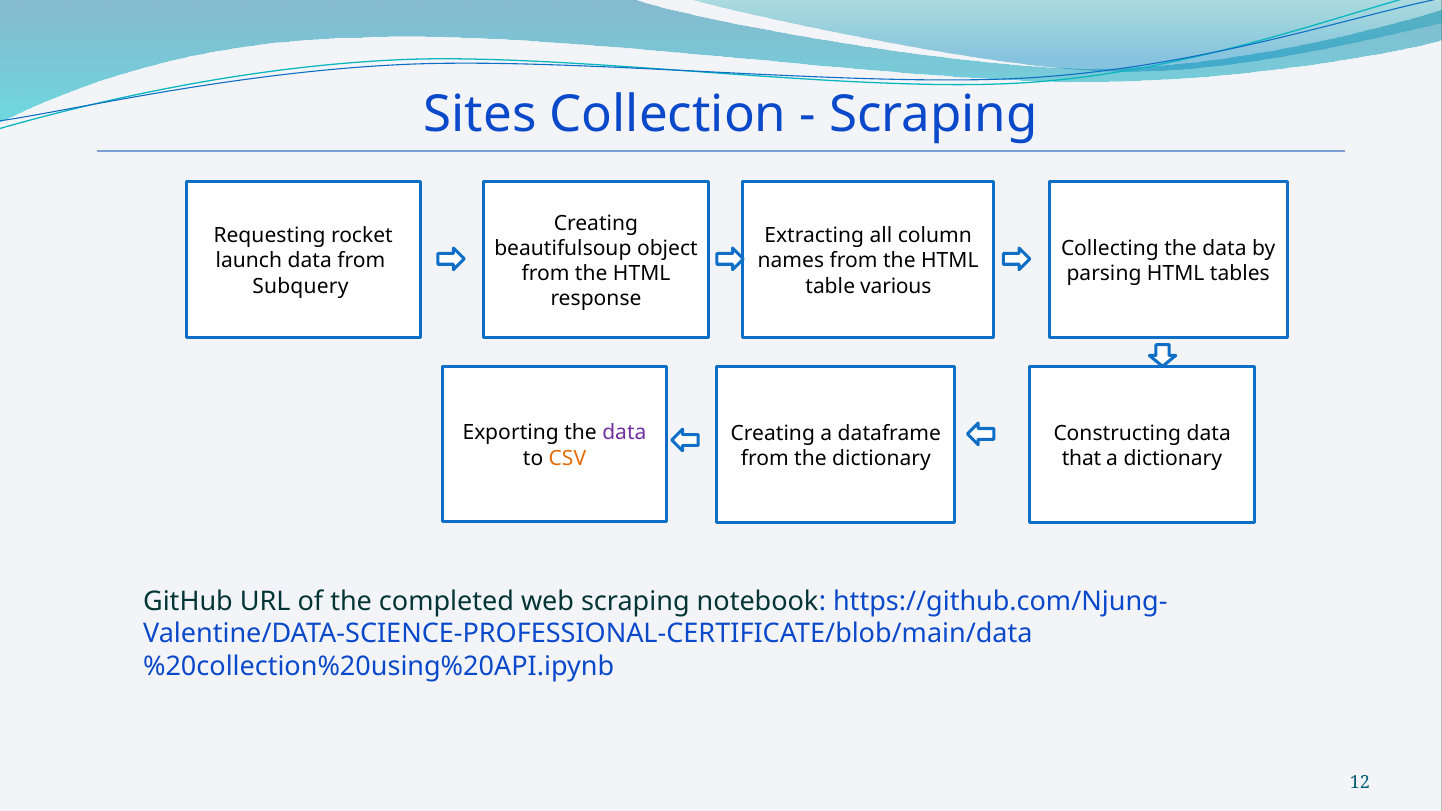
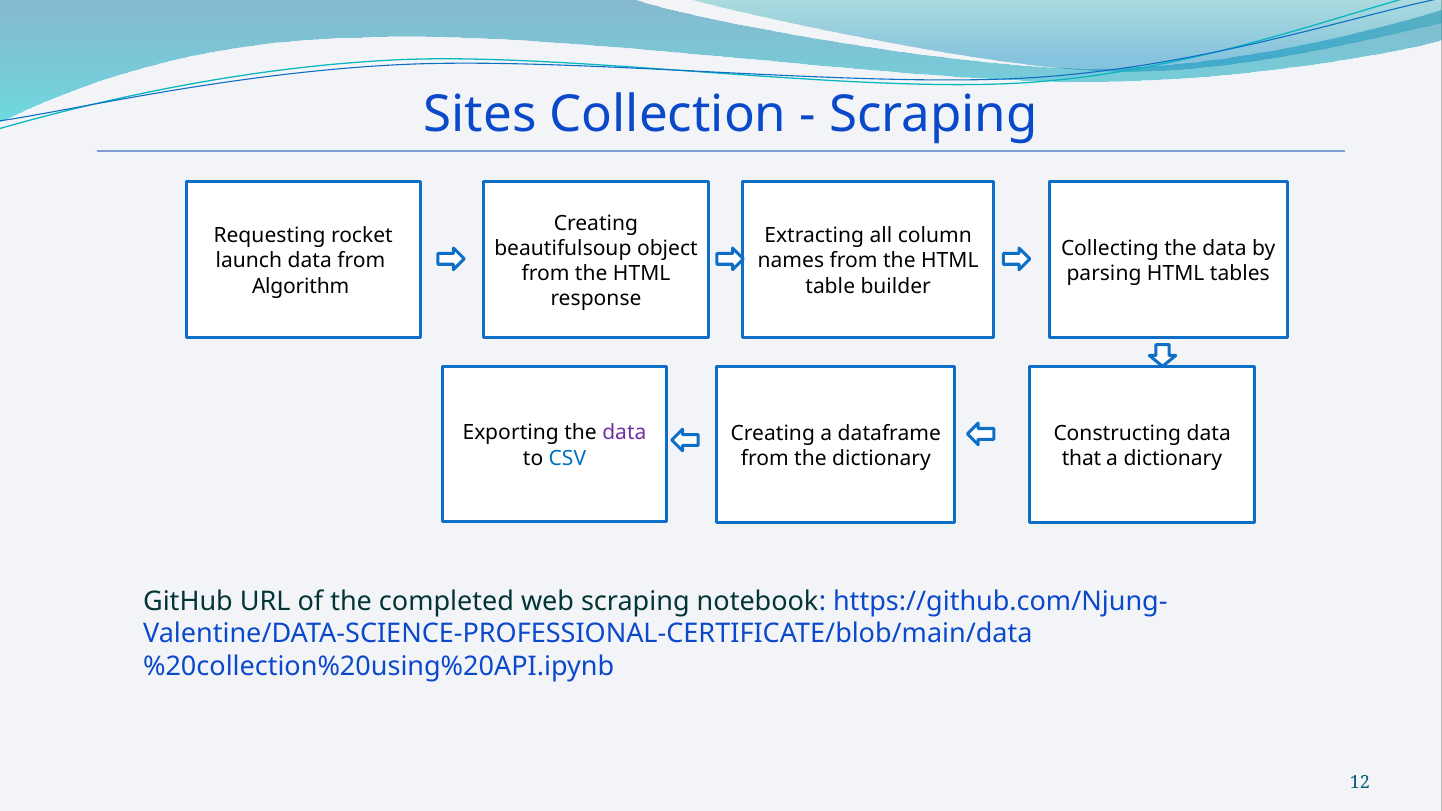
Subquery: Subquery -> Algorithm (301, 286)
various: various -> builder (896, 286)
CSV colour: orange -> blue (567, 458)
